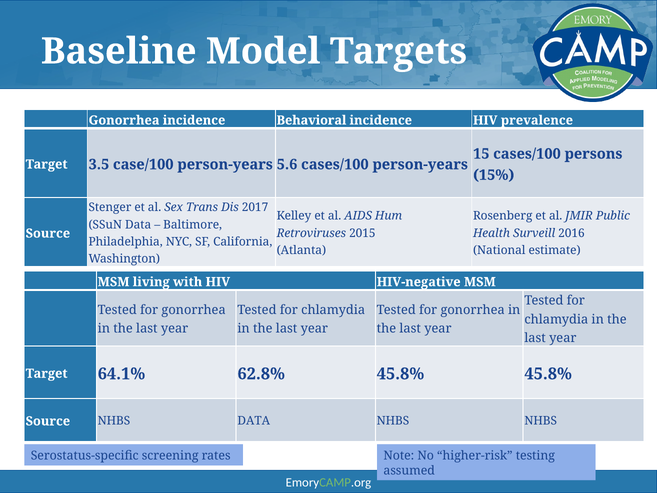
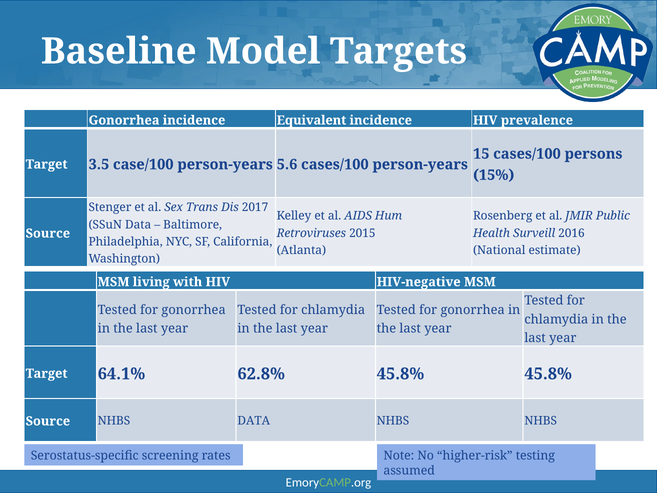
Behavioral: Behavioral -> Equivalent (311, 120)
